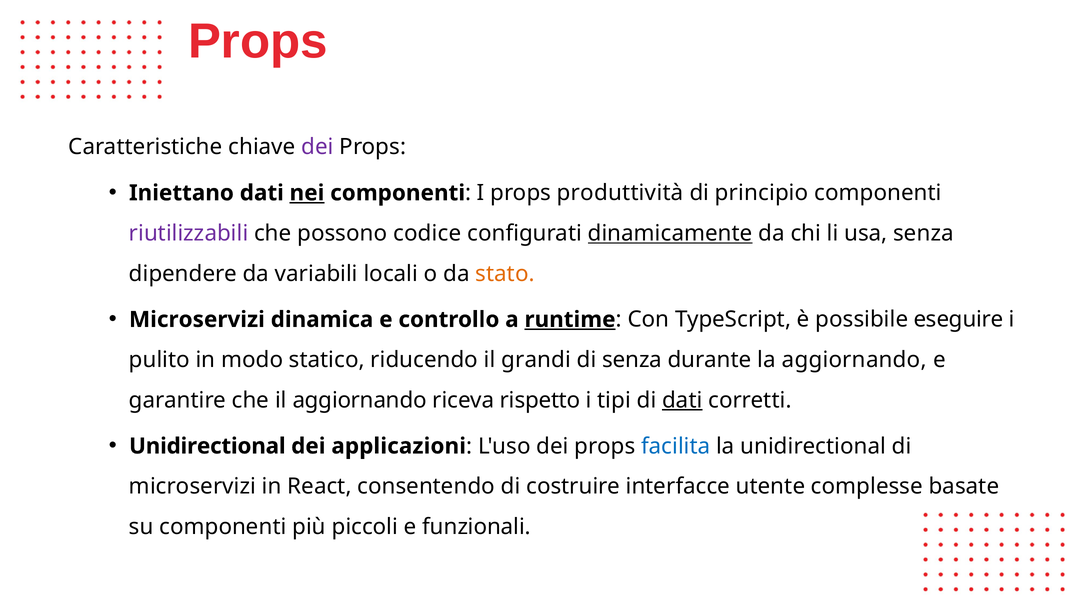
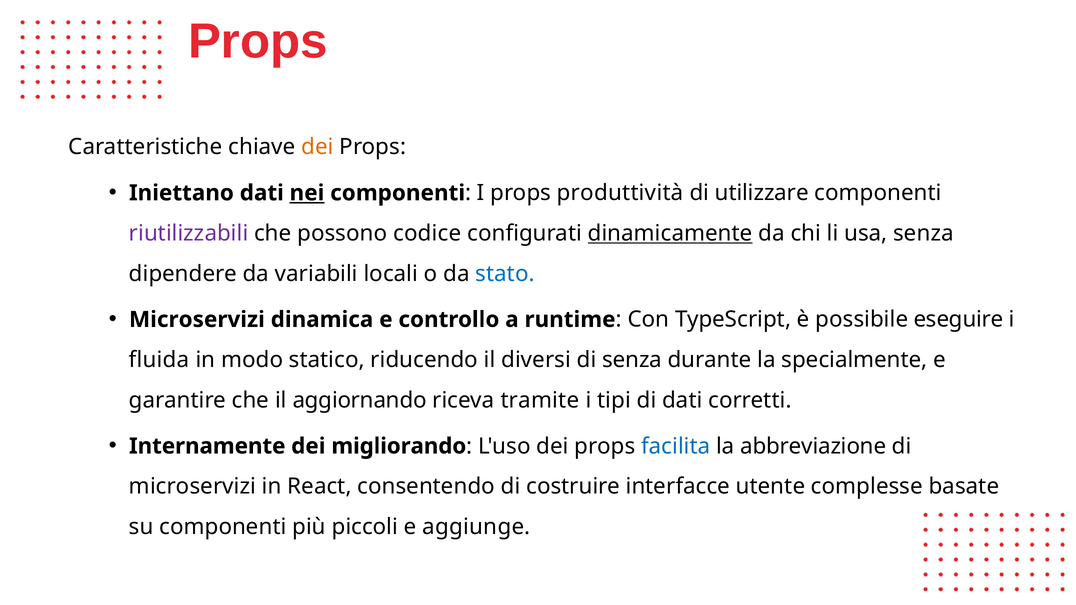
dei colour: purple -> orange (318, 147)
principio: principio -> utilizzare (762, 193)
stato colour: orange -> blue (505, 274)
runtime underline: present -> none (570, 320)
pulito: pulito -> fluida (159, 360)
grandi: grandi -> diversi (536, 360)
la aggiornando: aggiornando -> specialmente (854, 360)
rispetto: rispetto -> tramite (540, 400)
dati underline: present -> none (682, 400)
Unidirectional: Unidirectional -> Internamente (207, 446)
applicazioni: applicazioni -> migliorando (399, 446)
la unidirectional: unidirectional -> abbreviazione (813, 446)
funzionali: funzionali -> aggiunge (476, 527)
